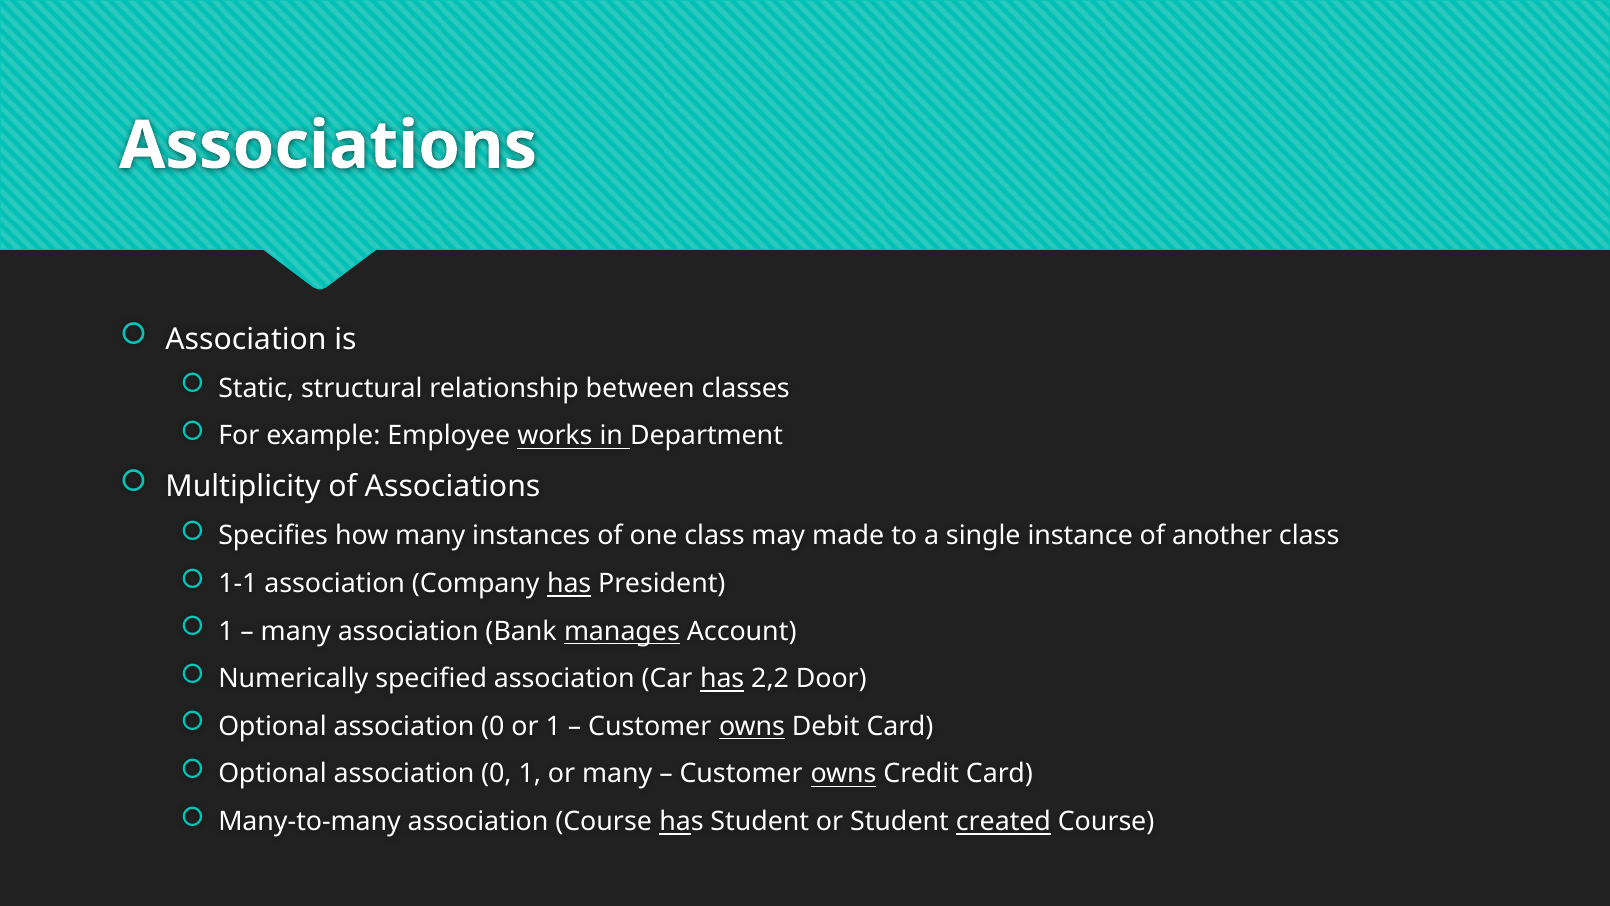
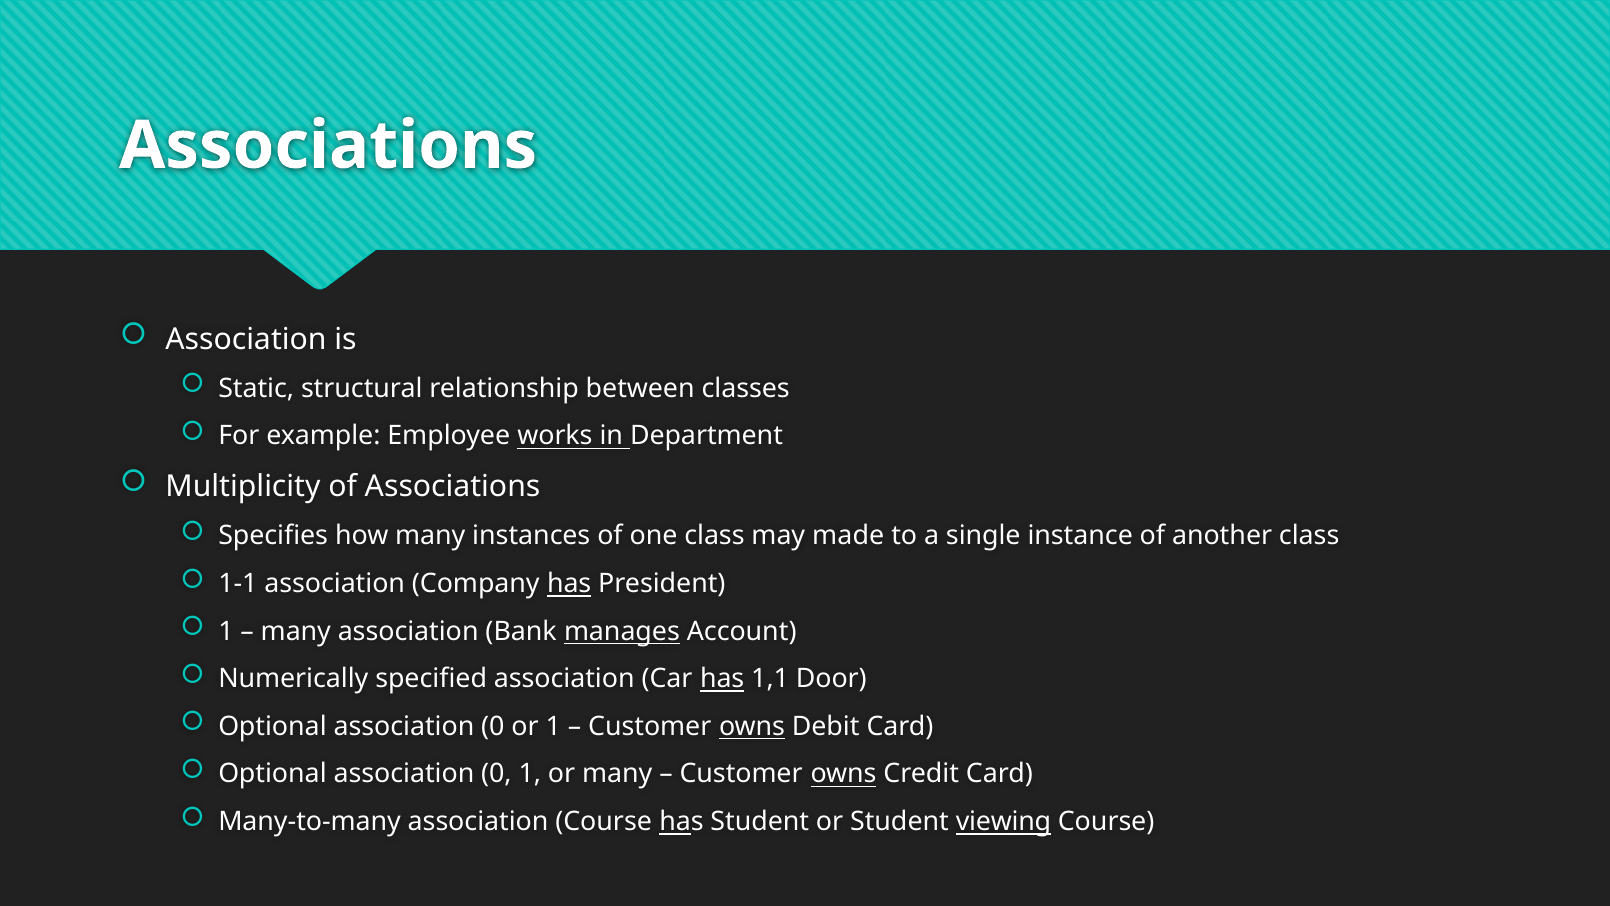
2,2: 2,2 -> 1,1 (770, 679)
created: created -> viewing (1003, 821)
